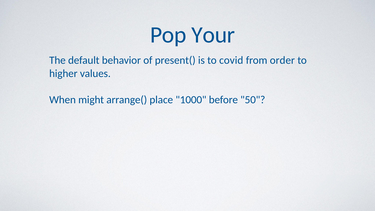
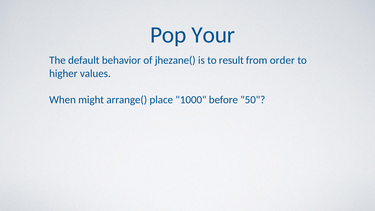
present(: present( -> jhezane( (175, 60)
covid: covid -> result (231, 60)
